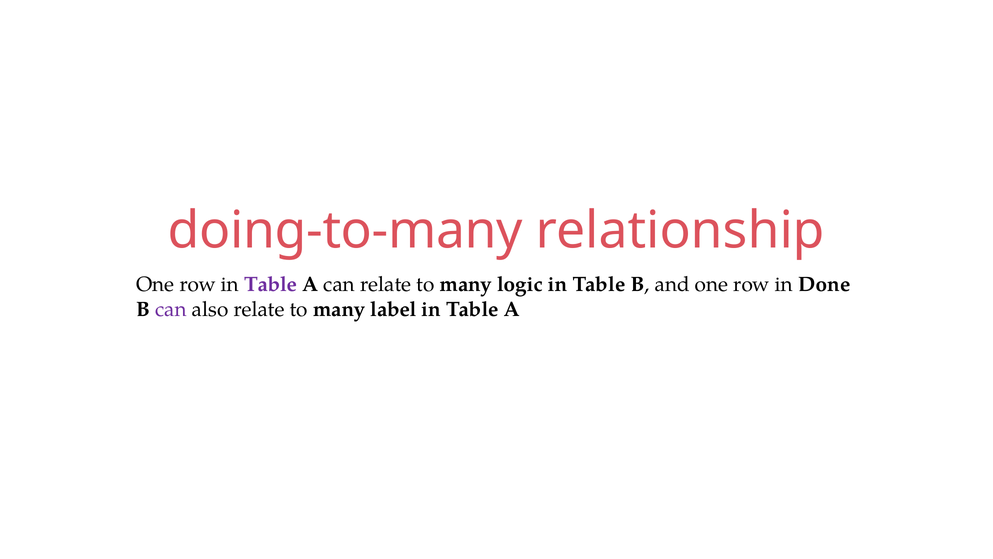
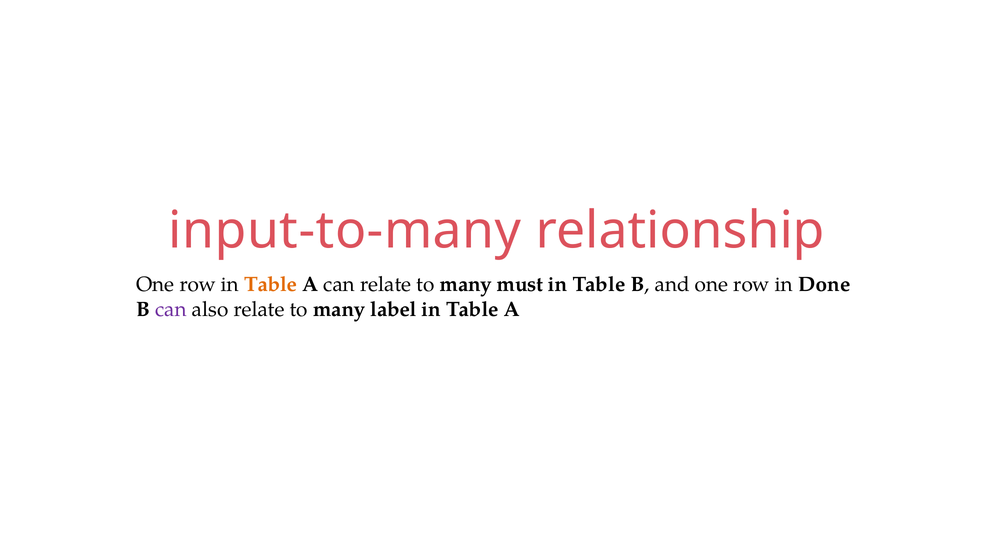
doing-to-many: doing-to-many -> input-to-many (345, 231)
Table colour: purple -> orange (271, 284)
logic: logic -> must (520, 284)
